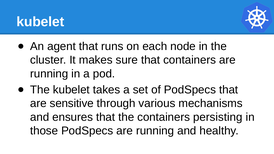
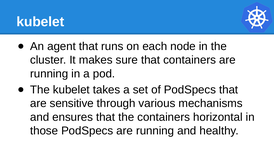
persisting: persisting -> horizontal (218, 117)
